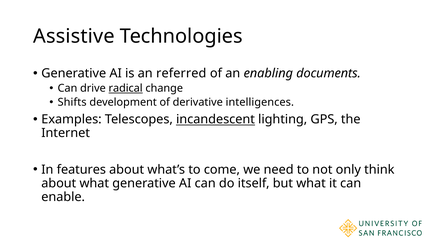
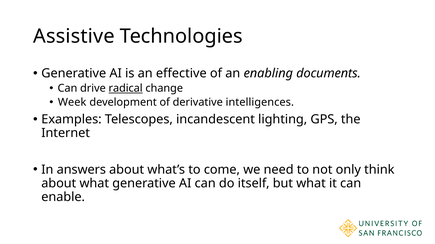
referred: referred -> effective (181, 74)
Shifts: Shifts -> Week (72, 103)
incandescent underline: present -> none (215, 120)
features: features -> answers (81, 170)
